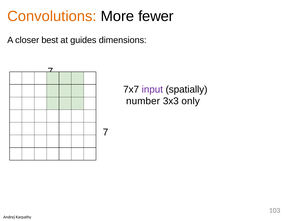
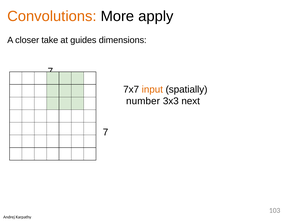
fewer: fewer -> apply (156, 16)
best: best -> take (50, 40)
input colour: purple -> orange (152, 90)
only: only -> next (191, 101)
